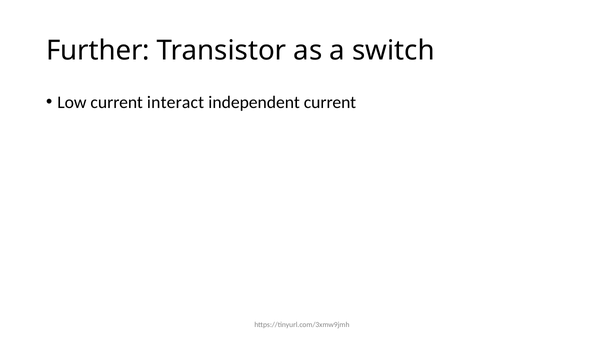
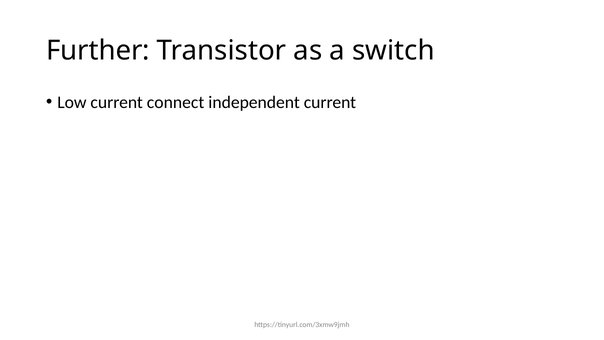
interact: interact -> connect (176, 102)
